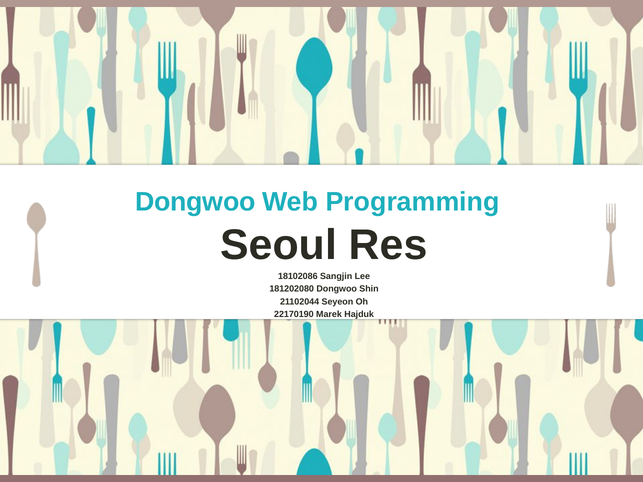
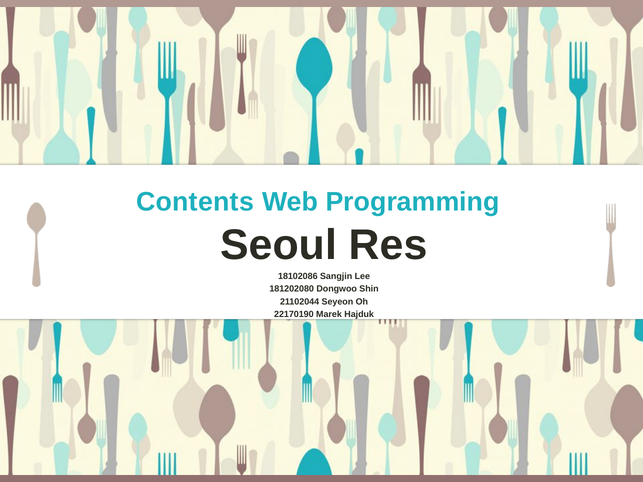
Dongwoo: Dongwoo -> Contents (195, 202)
